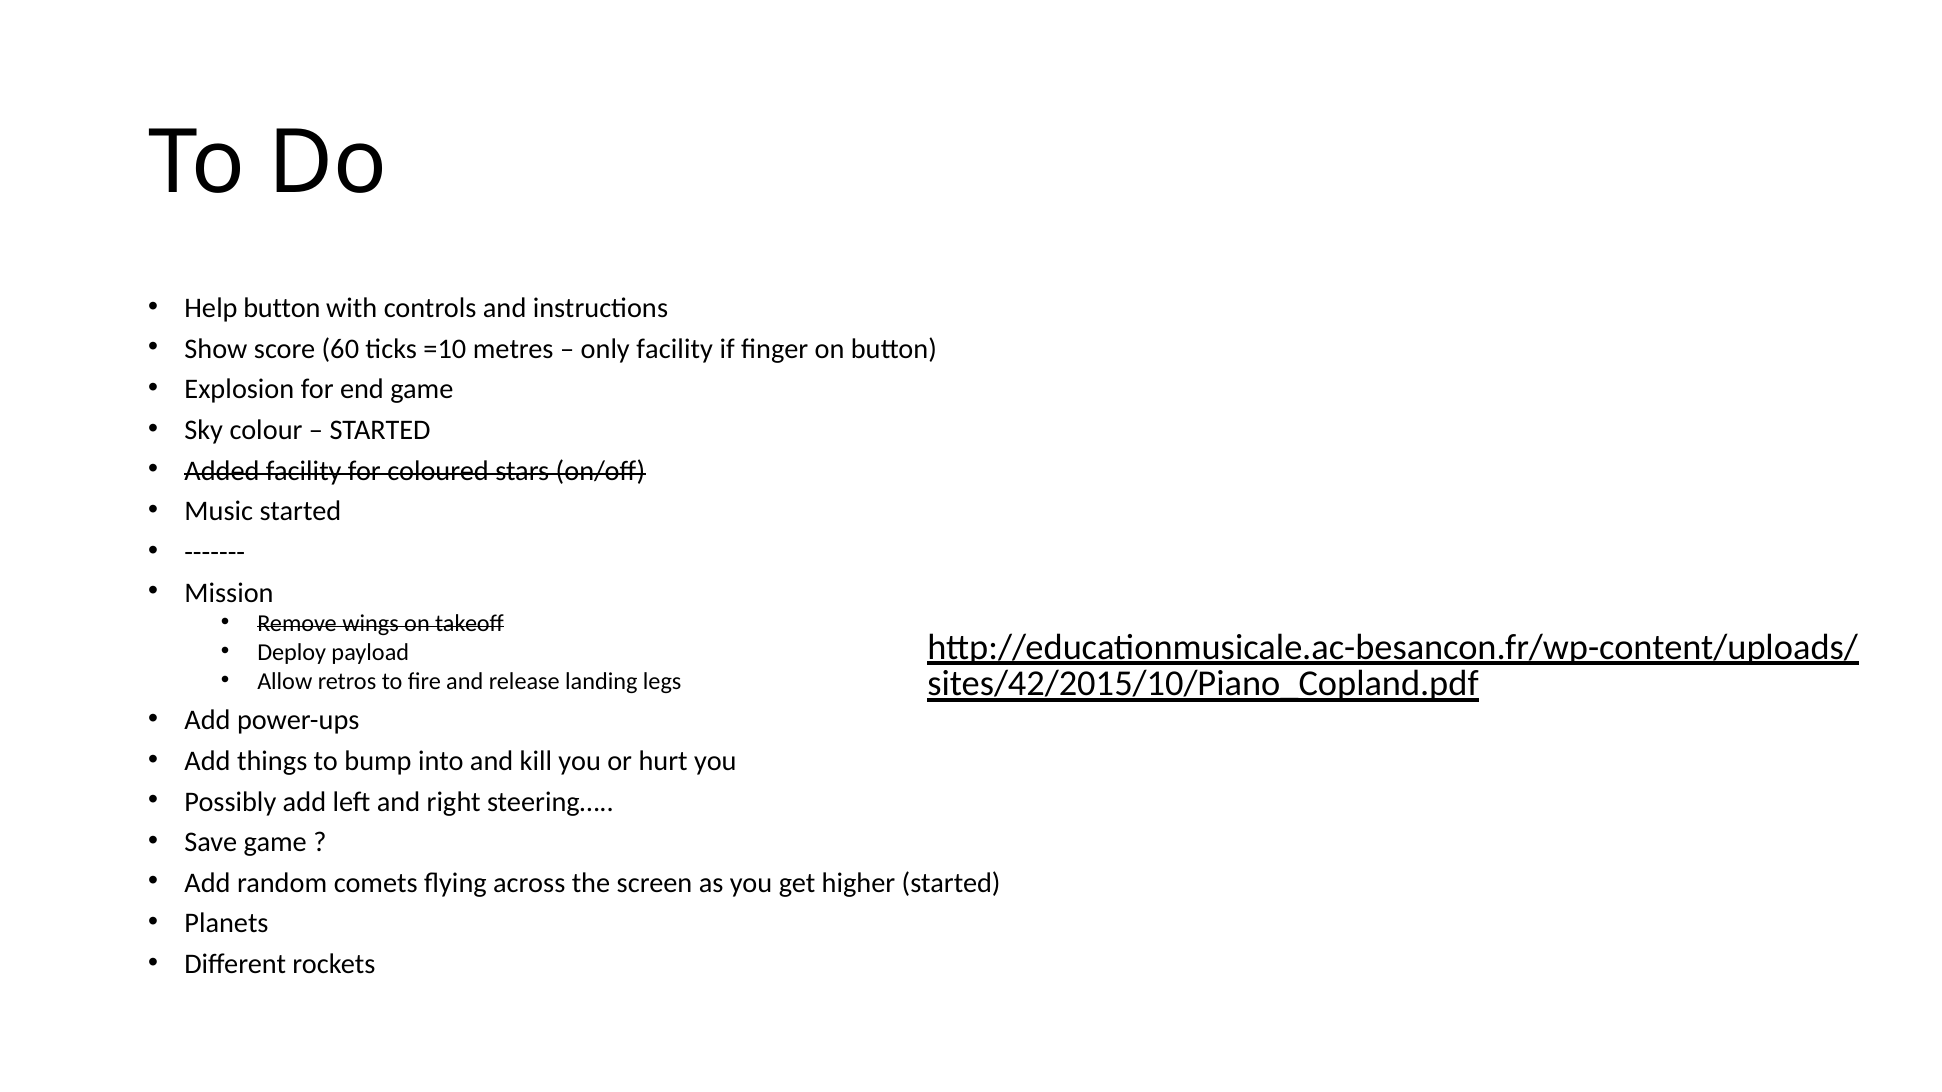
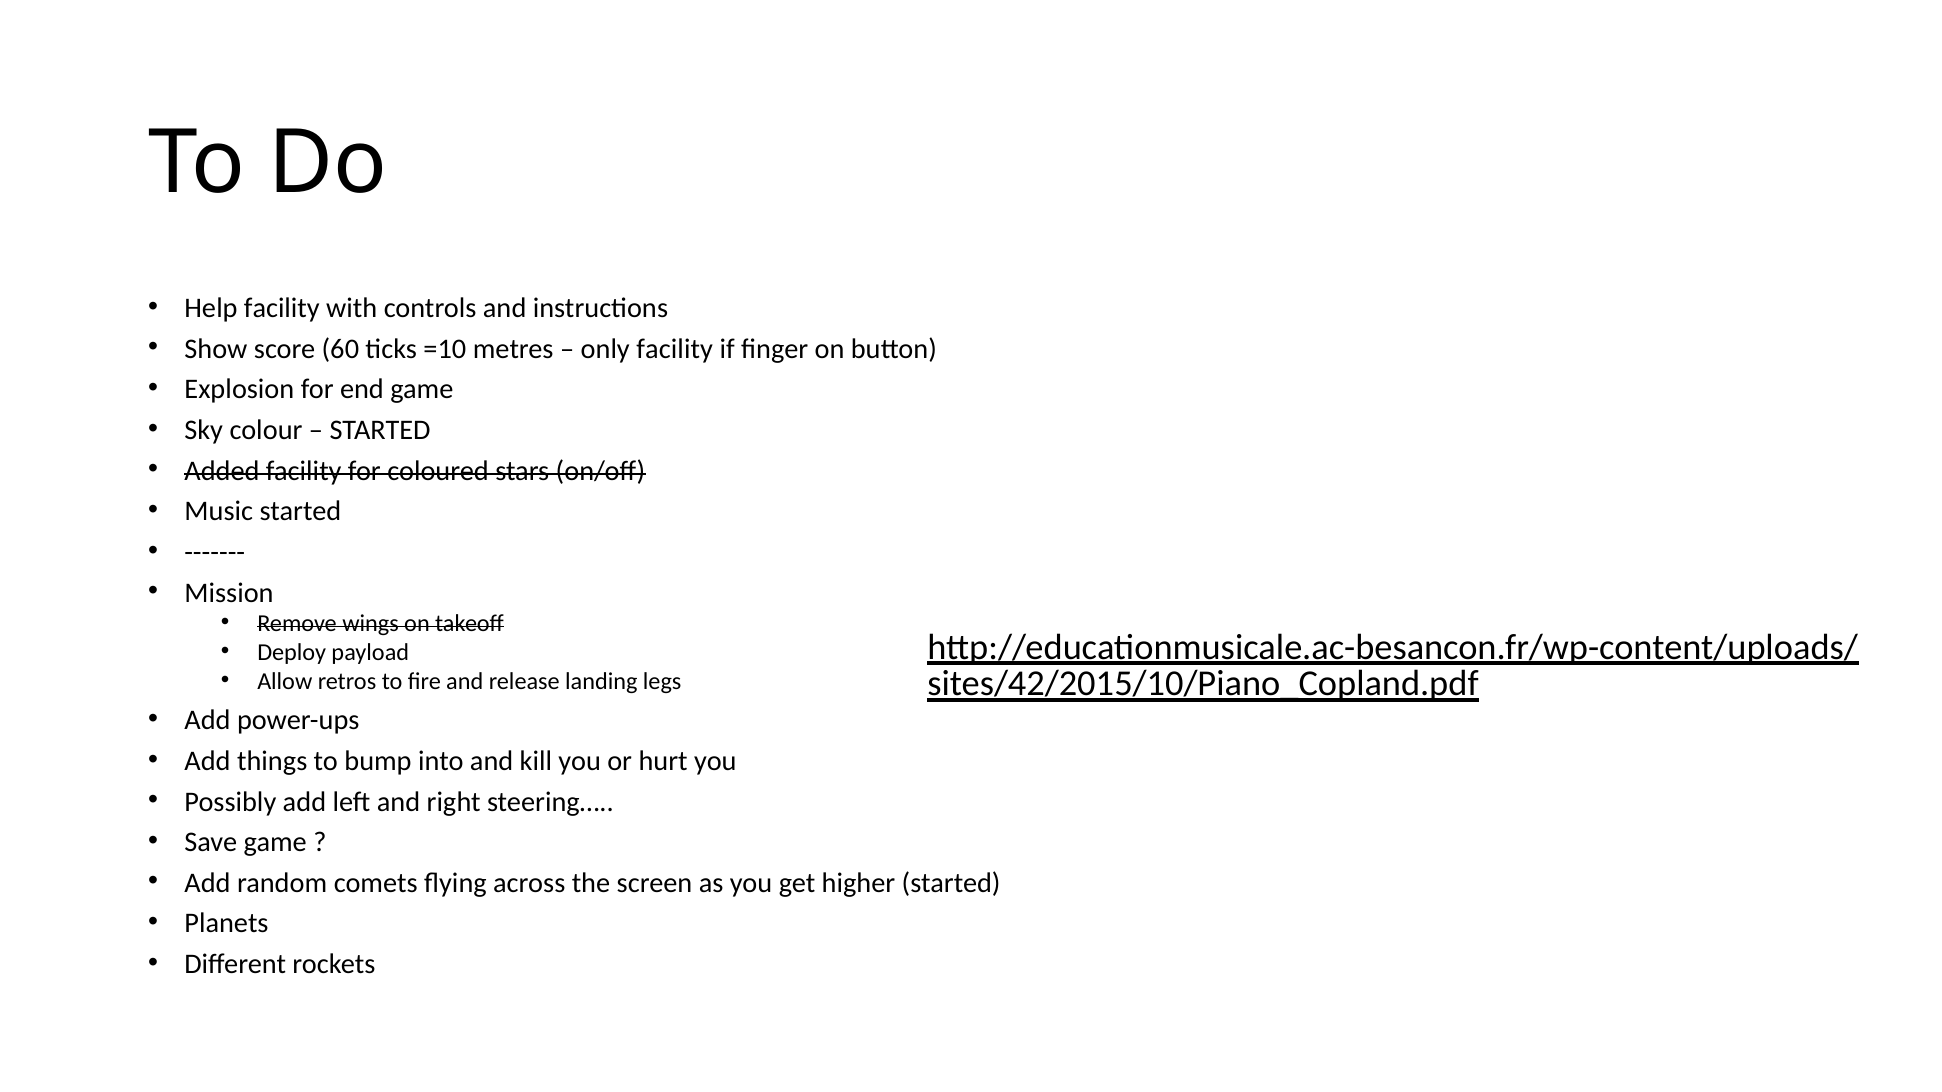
Help button: button -> facility (282, 308)
